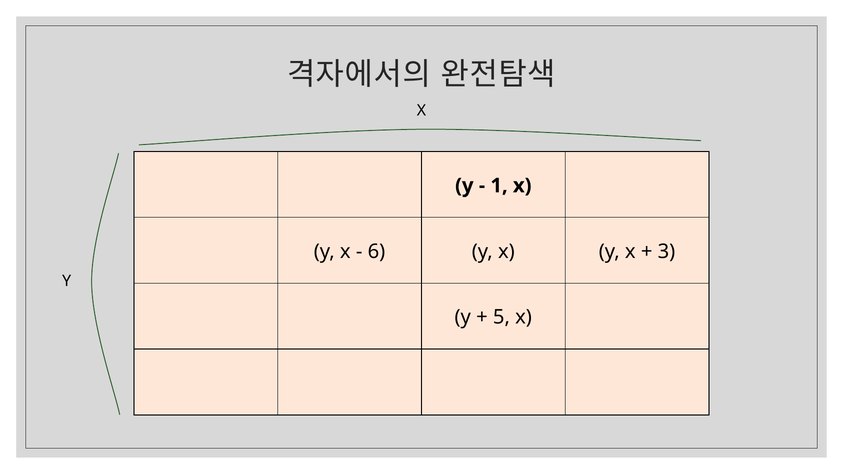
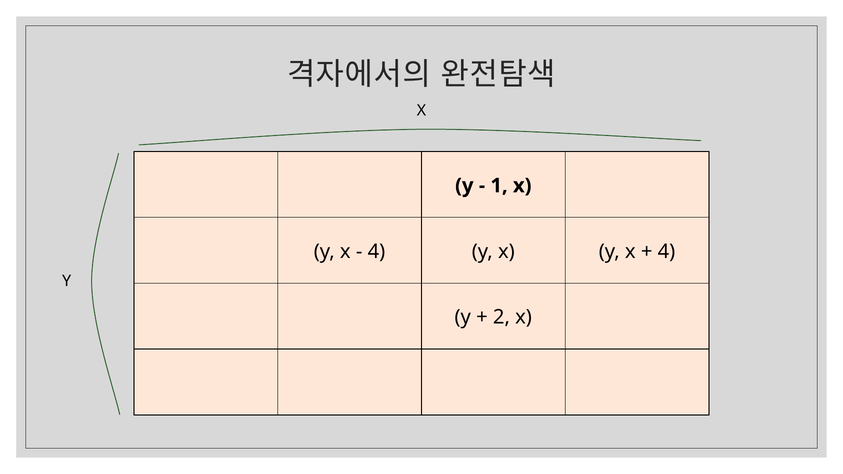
6: 6 -> 4 (376, 252)
3: 3 -> 4 (667, 252)
5: 5 -> 2 (501, 317)
